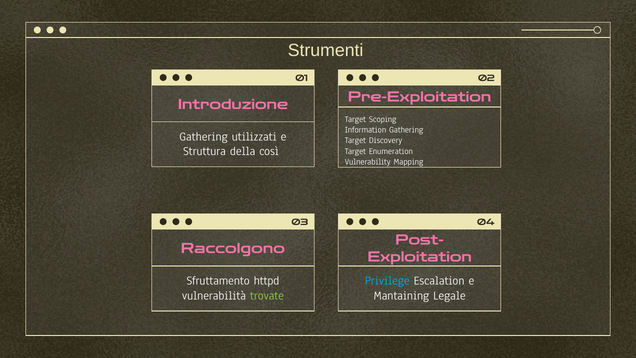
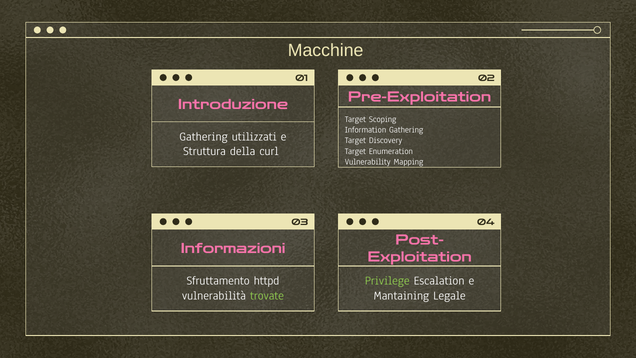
Strumenti: Strumenti -> Macchine (326, 50)
così: così -> curl (269, 151)
Raccolgono: Raccolgono -> Informazioni (233, 248)
Privilege colour: light blue -> light green (387, 280)
